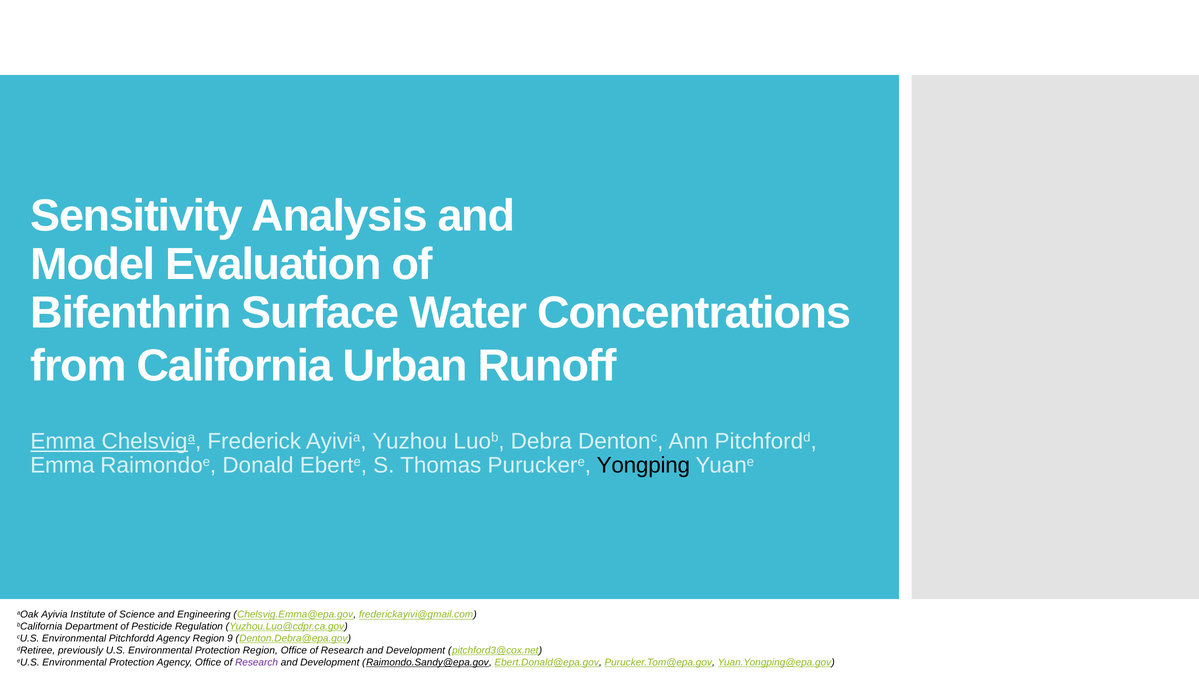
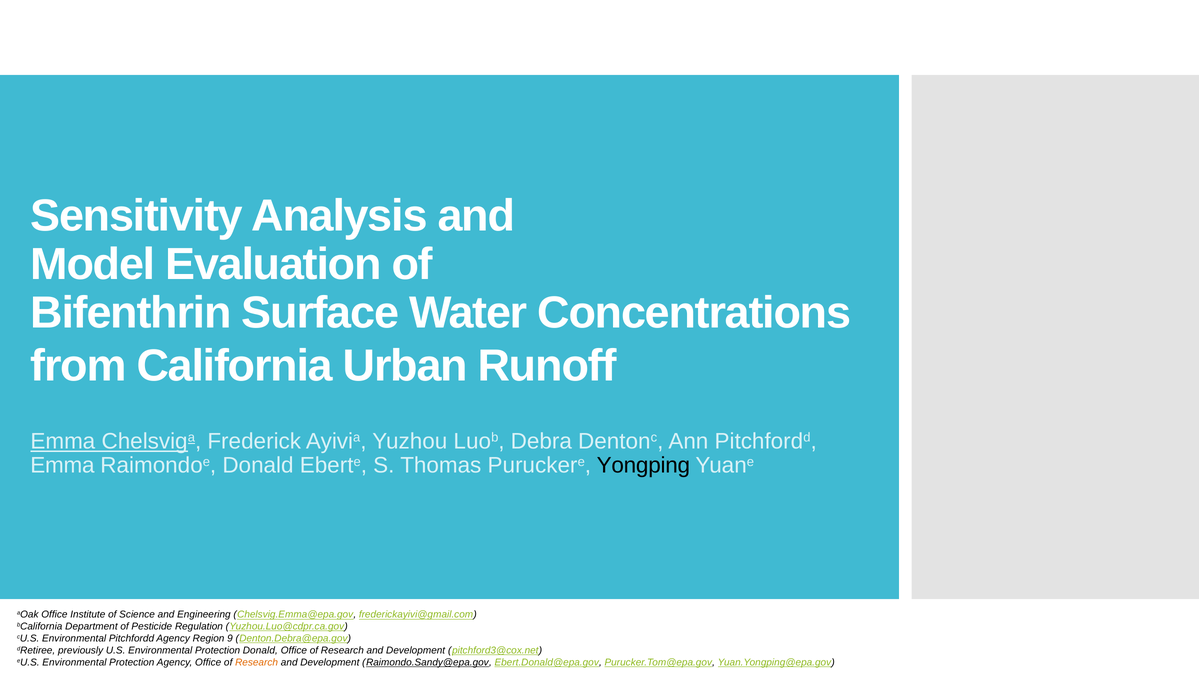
aOak Ayivia: Ayivia -> Office (54, 615)
Protection Region: Region -> Donald (260, 651)
Research colour: purple -> orange (257, 663)
